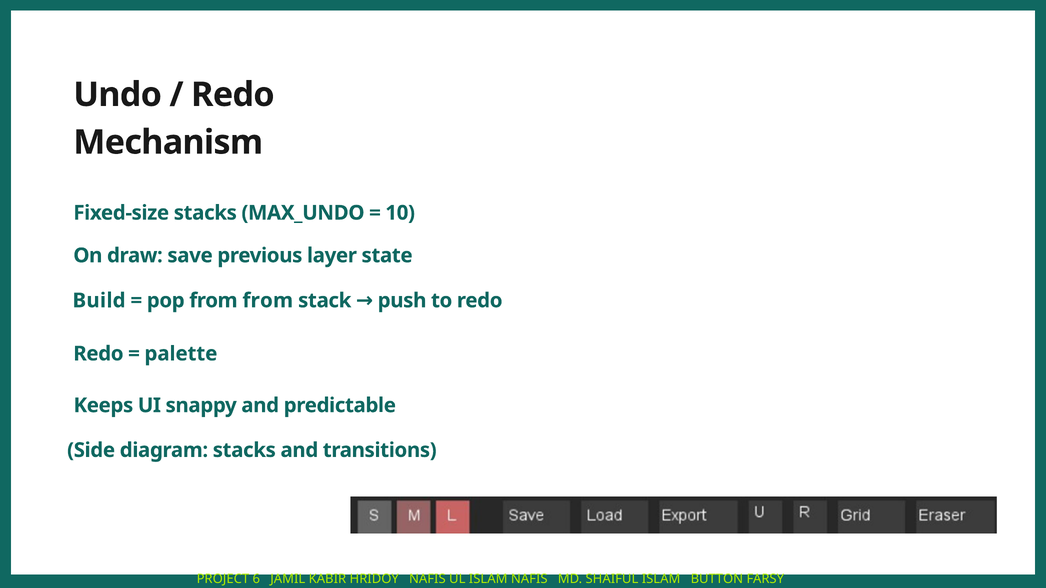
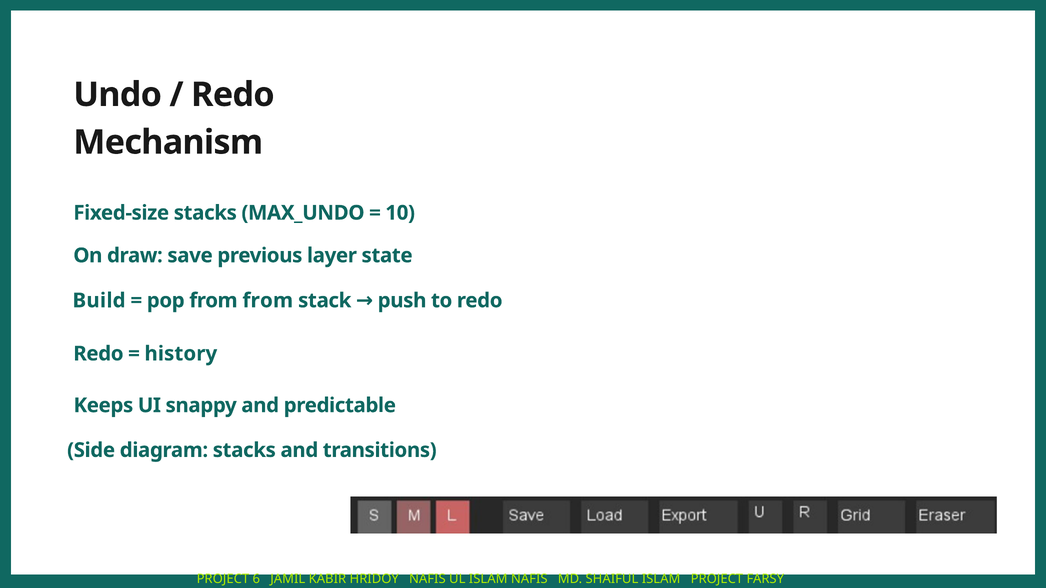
palette: palette -> history (181, 354)
ISLAM BUTTON: BUTTON -> PROJECT (717, 579)
